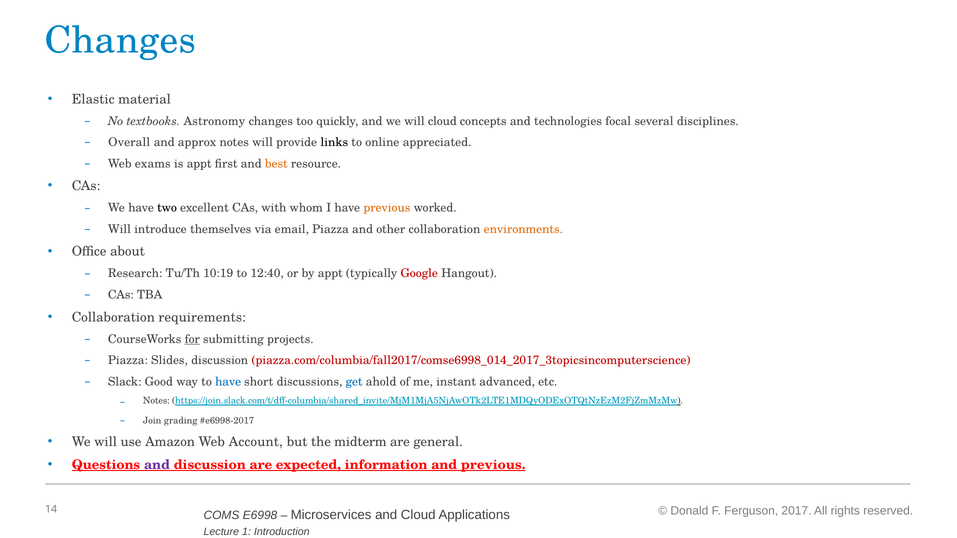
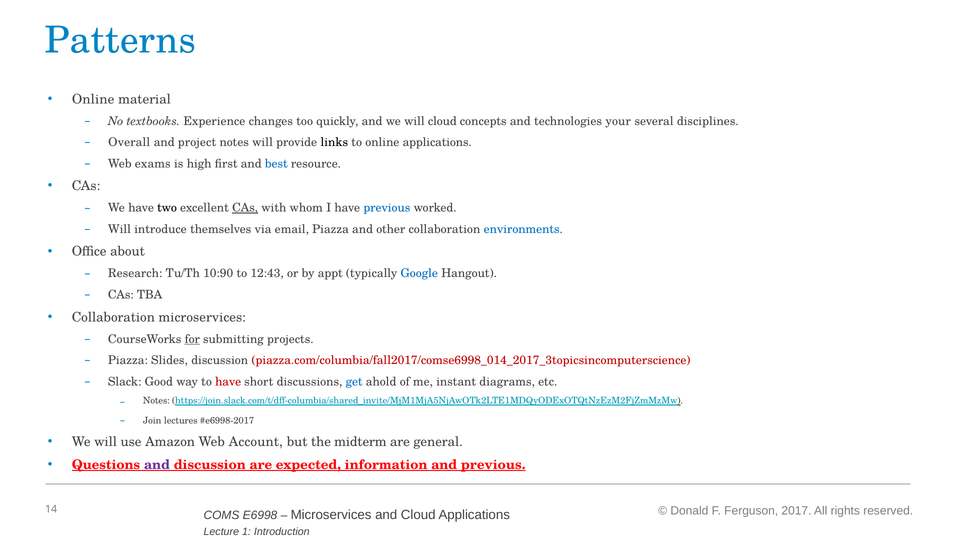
Changes: Changes -> Patterns (120, 40)
Elastic: Elastic -> Online (93, 99)
Astronomy: Astronomy -> Experience (214, 121)
focal: focal -> your (618, 121)
approx: approx -> project (197, 142)
online appreciated: appreciated -> applications (437, 142)
is appt: appt -> high (199, 164)
best colour: orange -> blue (276, 164)
CAs underline: none -> present (245, 208)
previous colour: orange -> blue (387, 208)
environments colour: orange -> blue (523, 229)
10:19: 10:19 -> 10:90 (218, 274)
12:40: 12:40 -> 12:43 (267, 274)
Google colour: red -> blue (419, 274)
Collaboration requirements: requirements -> microservices (202, 317)
have colour: blue -> red (228, 382)
advanced: advanced -> diagrams (507, 382)
grading: grading -> lectures (181, 421)
